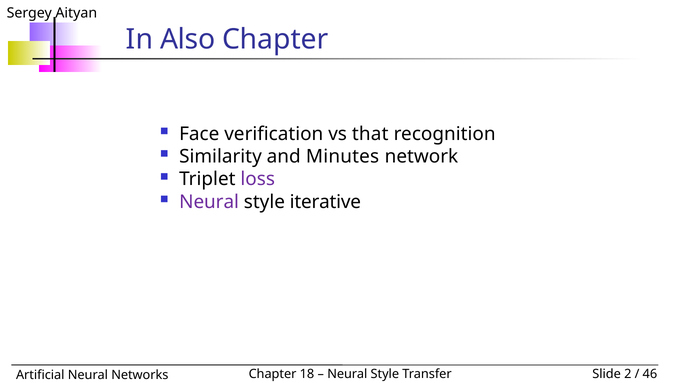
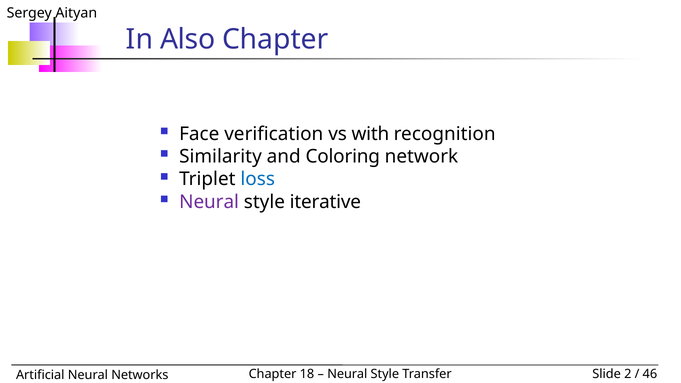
that: that -> with (370, 134)
Minutes: Minutes -> Coloring (343, 157)
loss colour: purple -> blue (258, 179)
